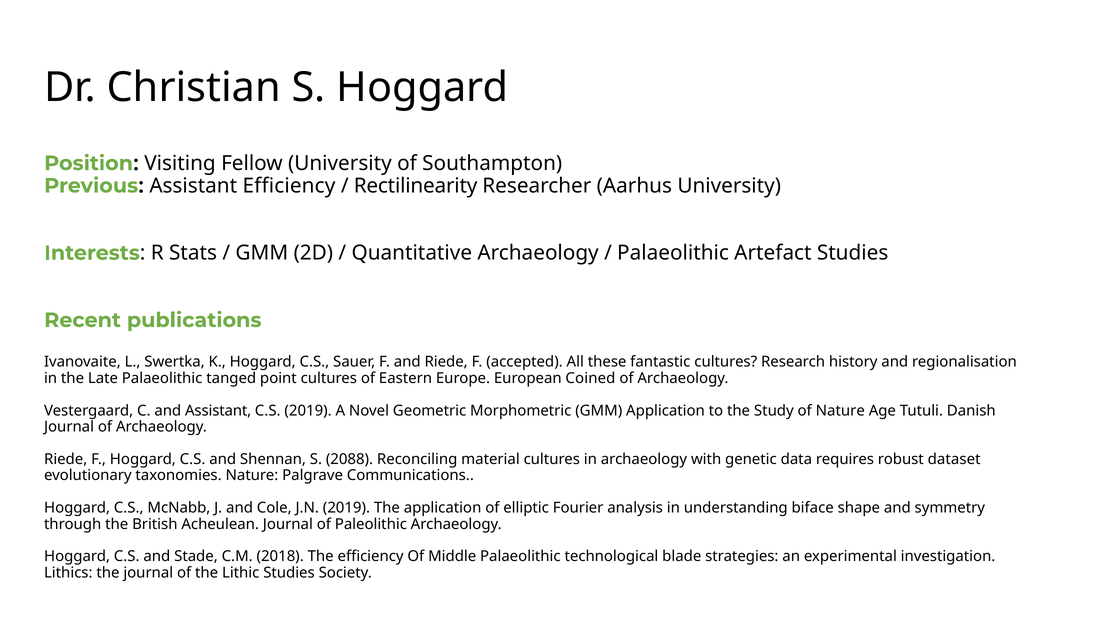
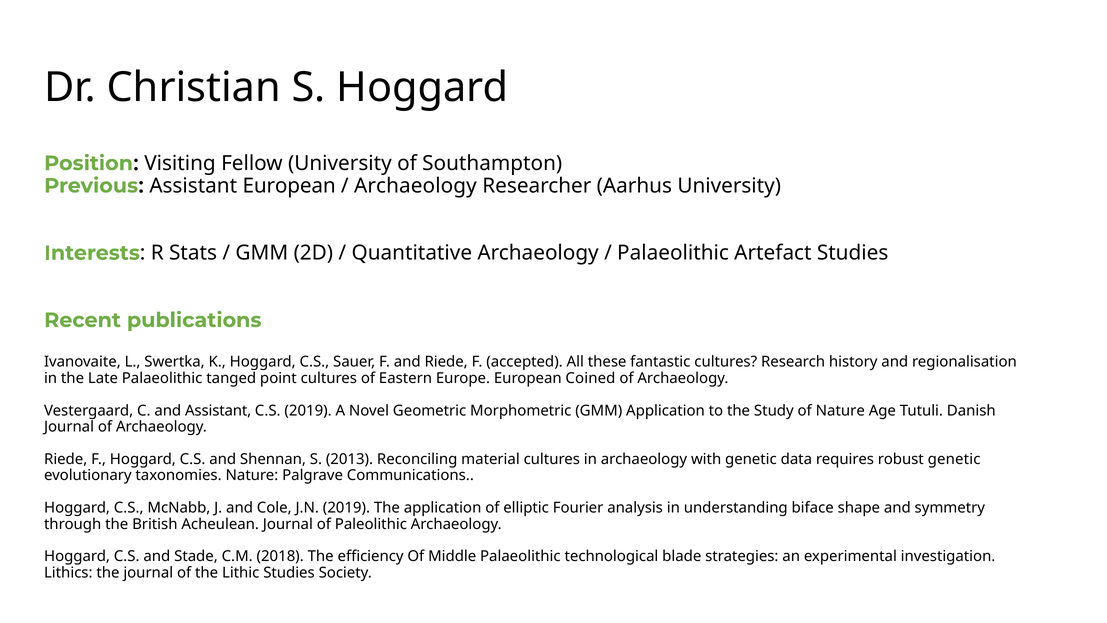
Assistant Efficiency: Efficiency -> European (289, 186)
Rectilinearity: Rectilinearity -> Archaeology (415, 186)
2088: 2088 -> 2013 (349, 459)
robust dataset: dataset -> genetic (954, 459)
